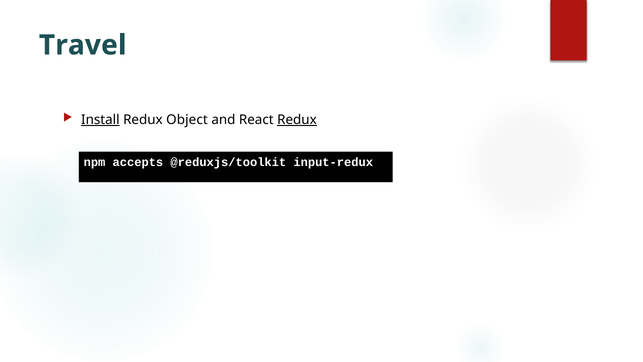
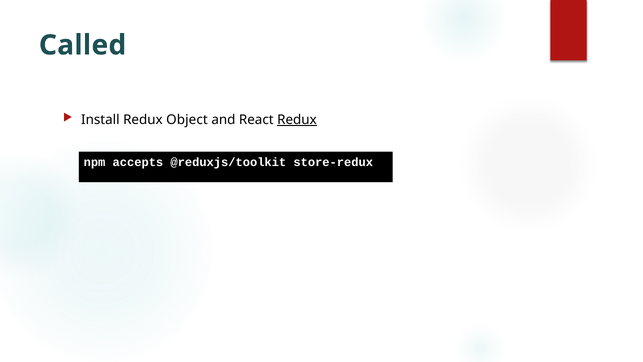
Travel: Travel -> Called (83, 45)
Install underline: present -> none (100, 120)
input-redux: input-redux -> store-redux (333, 162)
